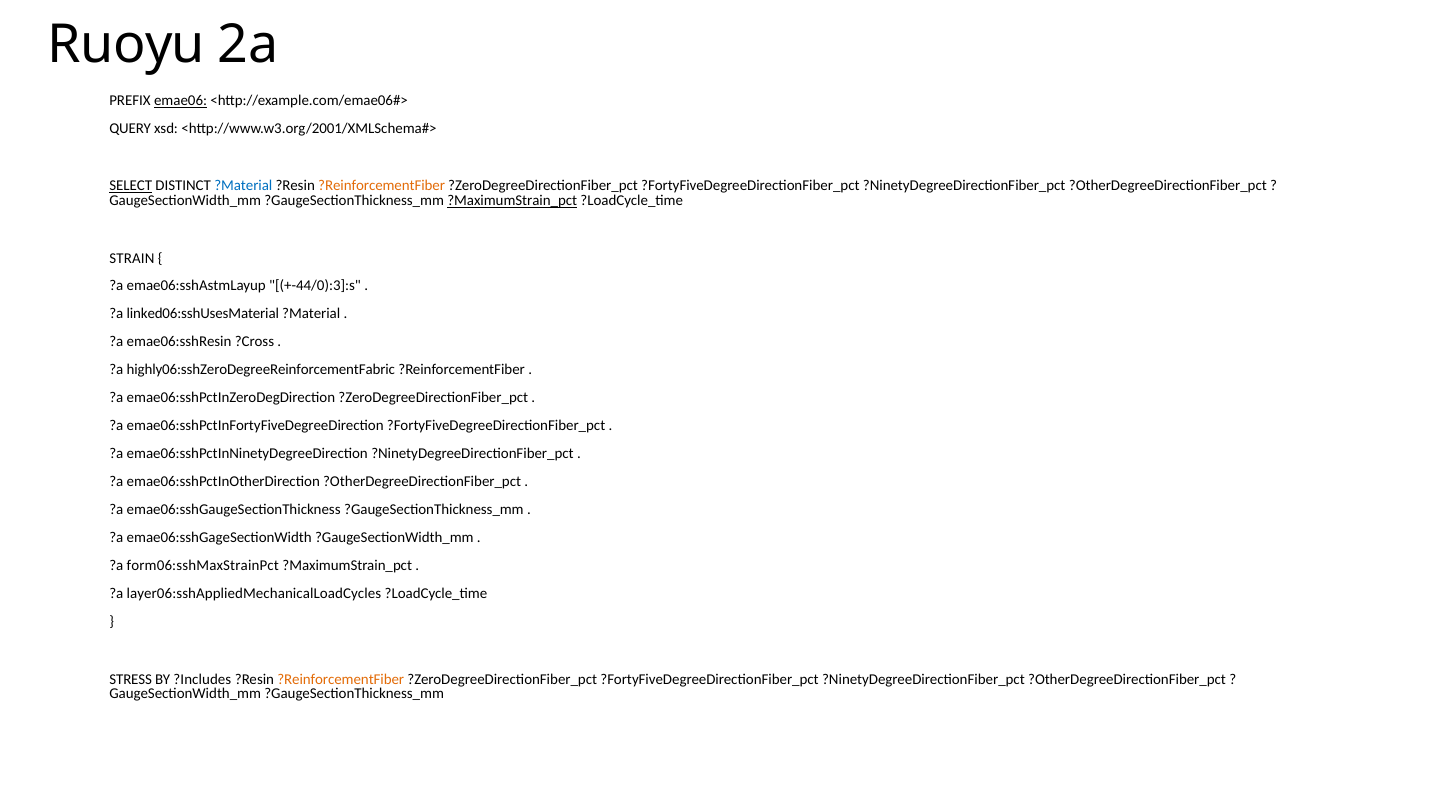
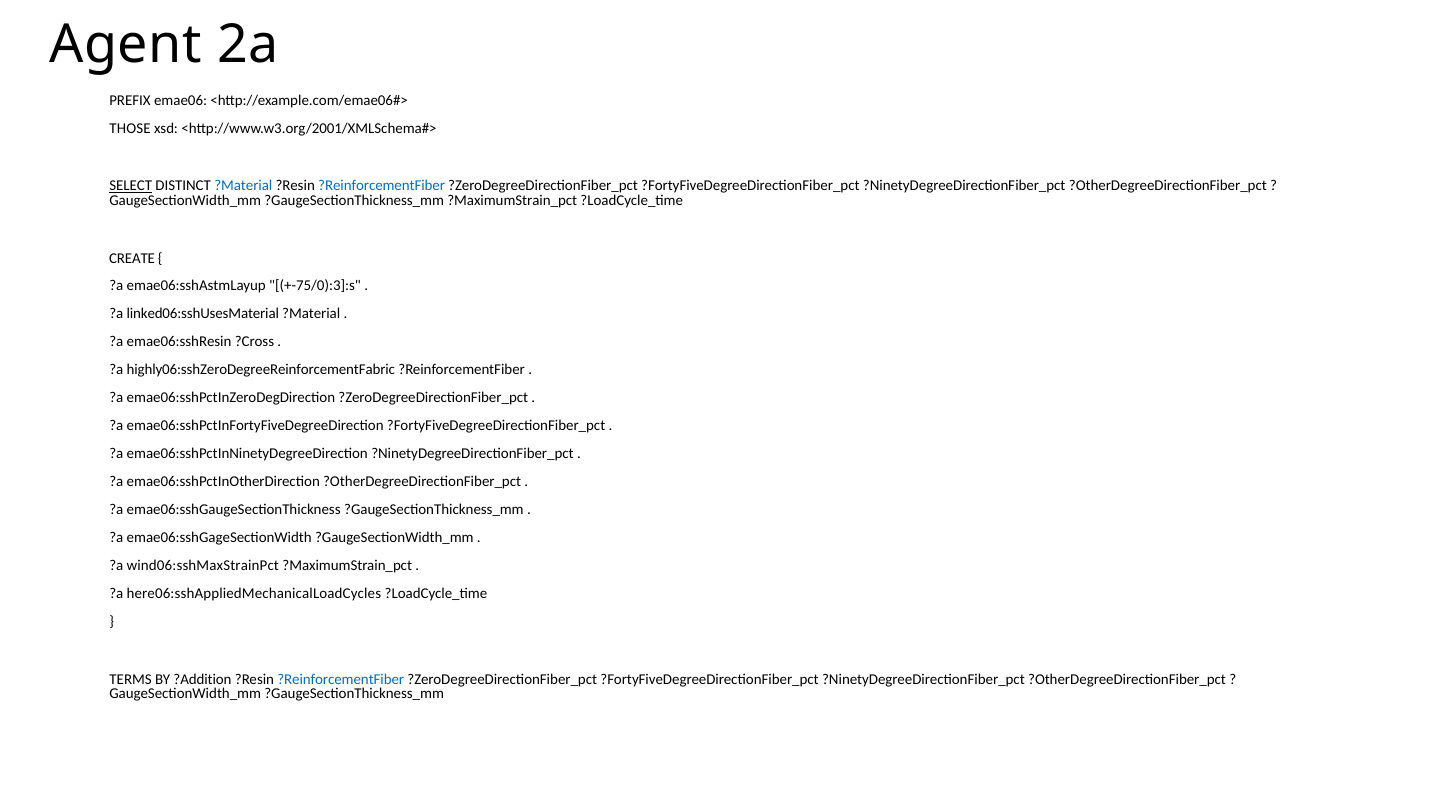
Ruoyu: Ruoyu -> Agent (126, 45)
emae06 underline: present -> none (181, 101)
QUERY: QUERY -> THOSE (130, 129)
?ReinforcementFiber colour: orange -> blue (382, 186)
?MaximumStrain_pct underline: present -> none (512, 201)
STRAIN: STRAIN -> CREATE (132, 258)
+-44/0):3]:s: +-44/0):3]:s -> +-75/0):3]:s (315, 286)
form06:sshMaxStrainPct: form06:sshMaxStrainPct -> wind06:sshMaxStrainPct (203, 566)
layer06:sshAppliedMechanicalLoadCycles: layer06:sshAppliedMechanicalLoadCycles -> here06:sshAppliedMechanicalLoadCycles (254, 594)
STRESS: STRESS -> TERMS (131, 679)
?Includes: ?Includes -> ?Addition (202, 679)
?ReinforcementFiber colour: orange -> blue (341, 679)
